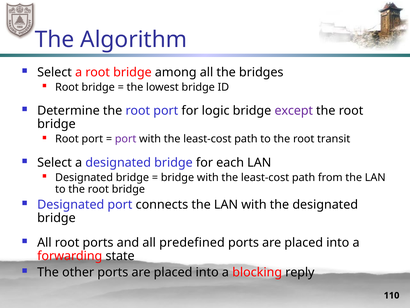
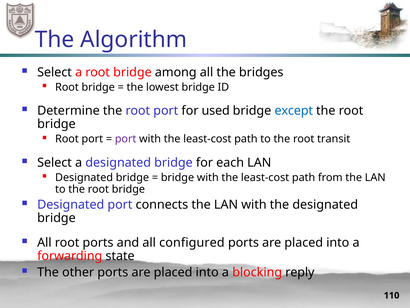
logic: logic -> used (216, 110)
except colour: purple -> blue (294, 110)
predefined: predefined -> configured (192, 242)
